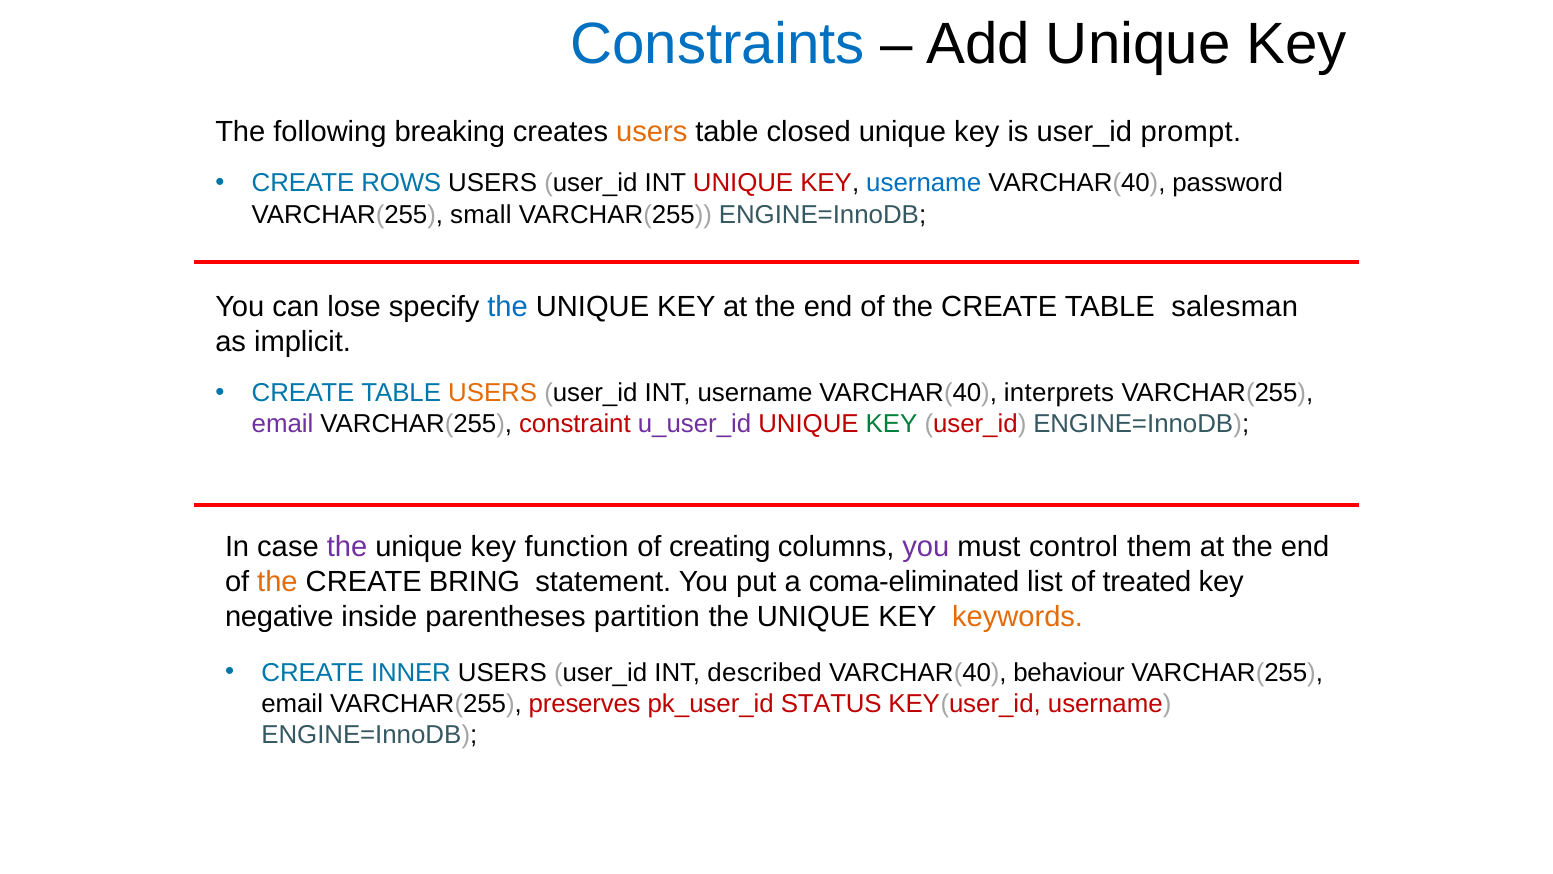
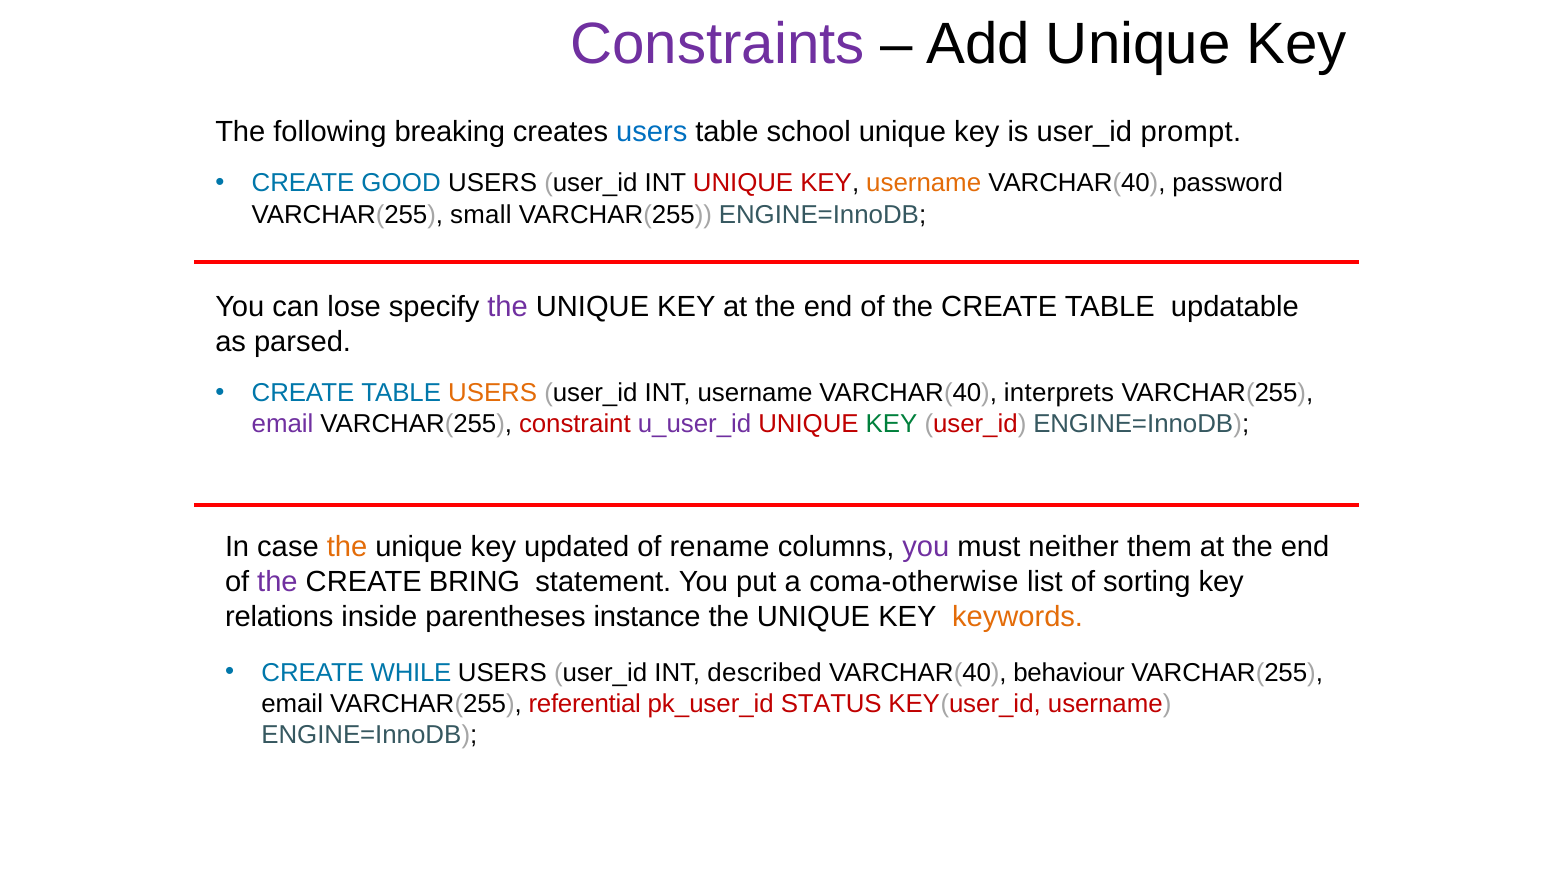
Constraints colour: blue -> purple (718, 45)
users colour: orange -> blue (652, 132)
closed: closed -> school (809, 132)
ROWS: ROWS -> GOOD (401, 183)
username colour: blue -> orange (924, 183)
the colour: blue -> purple (508, 307)
salesman: salesman -> updatable (1235, 307)
implicit: implicit -> parsed (303, 342)
the colour: purple -> orange (347, 547)
function: function -> updated (577, 547)
creating: creating -> rename (720, 547)
control: control -> neither (1074, 547)
the colour: orange -> purple (277, 582)
coma-eliminated: coma-eliminated -> coma-otherwise (914, 582)
treated: treated -> sorting (1147, 582)
negative: negative -> relations (279, 617)
partition: partition -> instance (647, 617)
INNER: INNER -> WHILE (411, 672)
preserves: preserves -> referential (585, 703)
